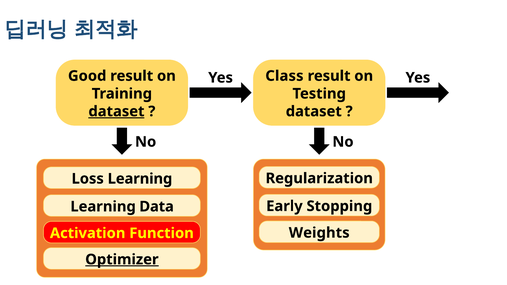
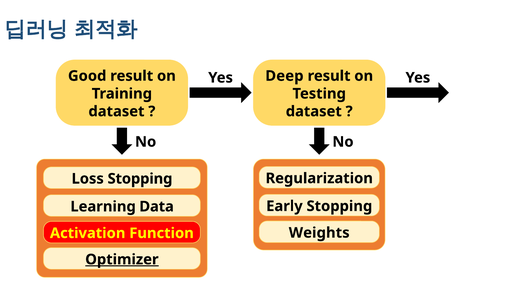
Class: Class -> Deep (284, 76)
dataset underline: present -> none (116, 111)
Loss Learning: Learning -> Stopping (140, 179)
